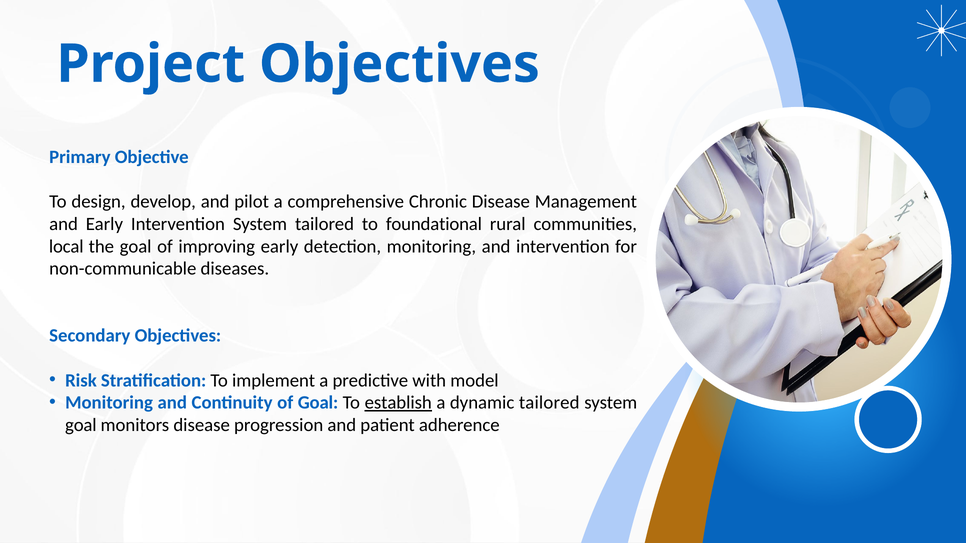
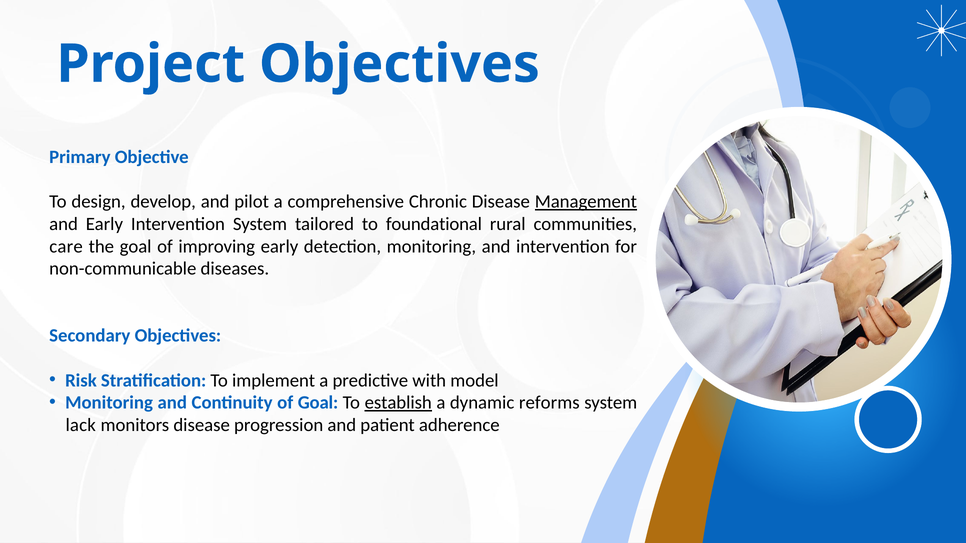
Management underline: none -> present (586, 202)
local: local -> care (66, 247)
dynamic tailored: tailored -> reforms (549, 403)
goal: goal -> lack (81, 425)
